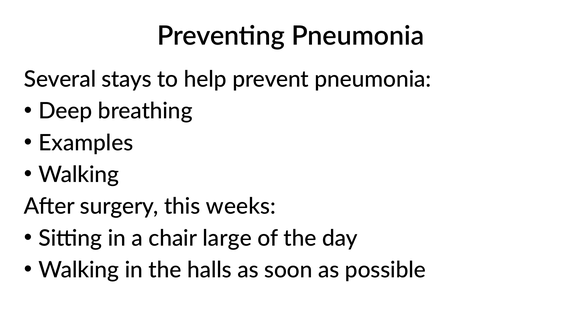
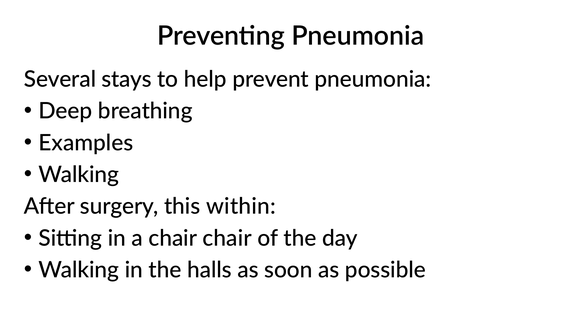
weeks: weeks -> within (241, 206)
chair large: large -> chair (227, 238)
